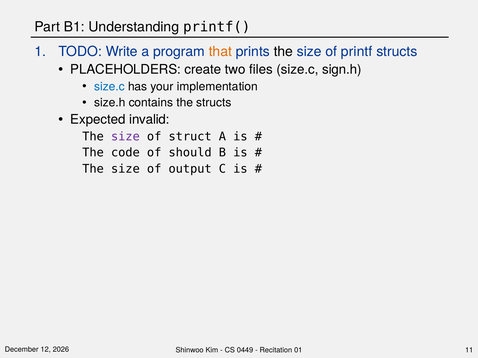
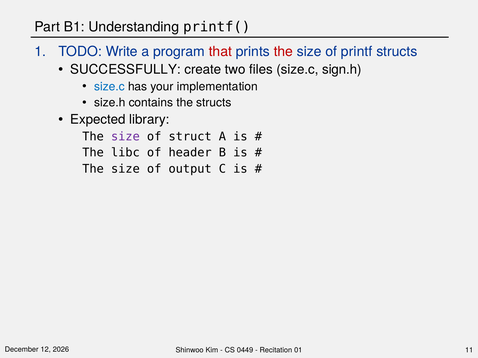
that colour: orange -> red (220, 52)
the colour: black -> red (283, 52)
PLACEHOLDERS: PLACEHOLDERS -> SUCCESSFULLY (126, 70)
invalid: invalid -> library (149, 120)
code: code -> libc (125, 153)
should: should -> header (190, 153)
